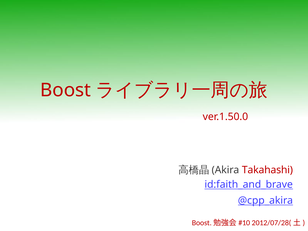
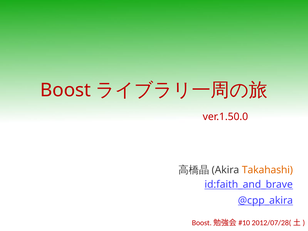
Takahashi colour: red -> orange (267, 170)
